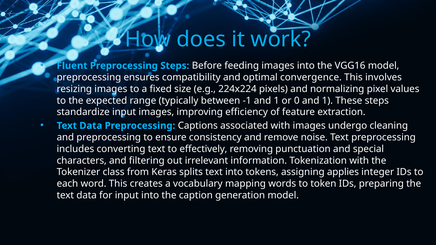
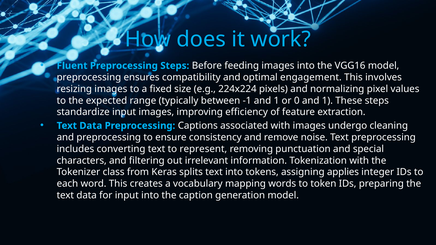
convergence: convergence -> engagement (311, 77)
effectively: effectively -> represent (203, 149)
